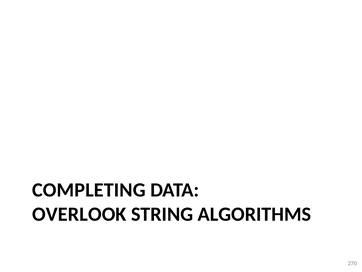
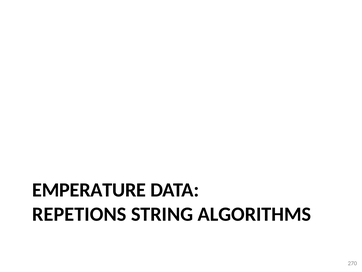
COMPLETING: COMPLETING -> EMPERATURE (89, 190)
OVERLOOK: OVERLOOK -> REPETIONS (79, 214)
